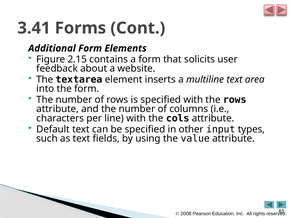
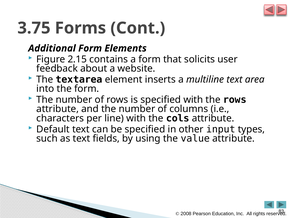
3.41: 3.41 -> 3.75 (34, 28)
